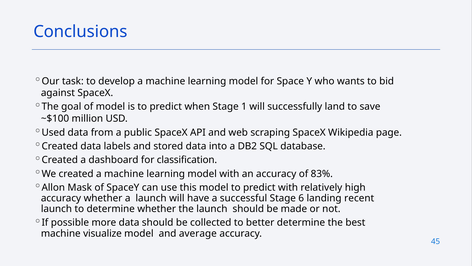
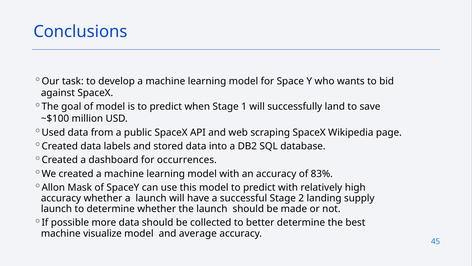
classification: classification -> occurrences (187, 160)
6: 6 -> 2 (301, 198)
recent: recent -> supply (359, 198)
